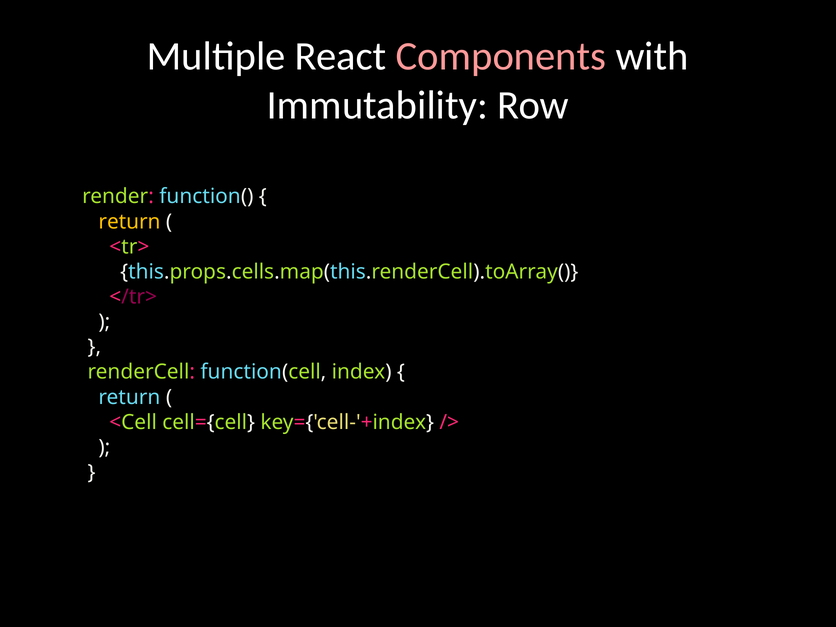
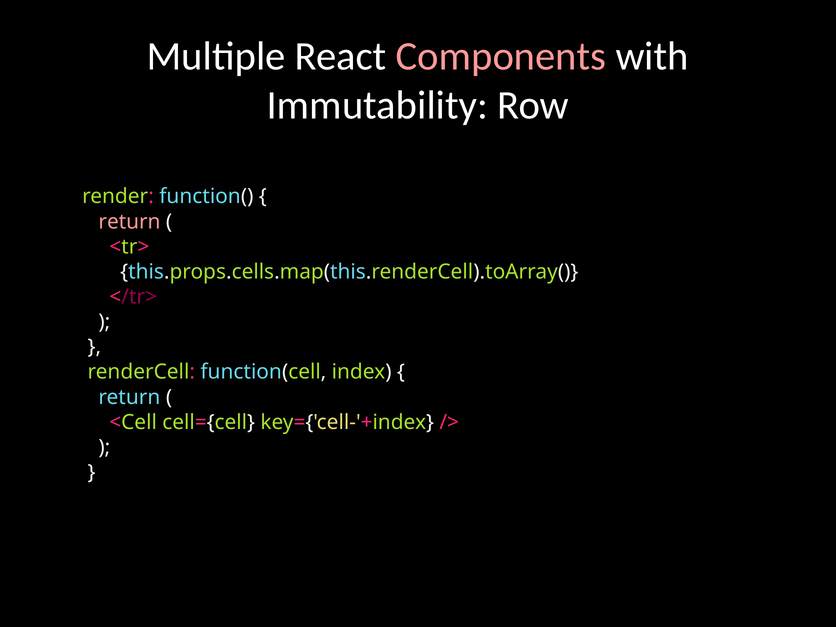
return colour: yellow -> pink (129, 222)
